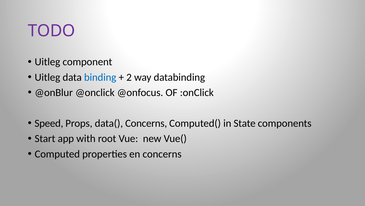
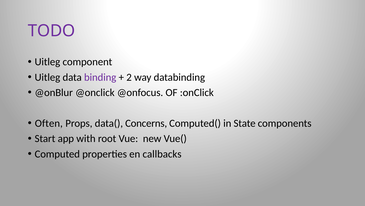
binding colour: blue -> purple (100, 77)
Speed: Speed -> Often (49, 123)
en concerns: concerns -> callbacks (162, 154)
